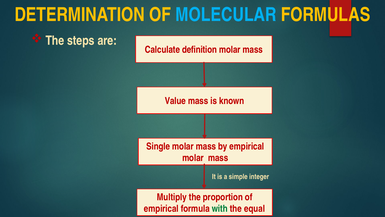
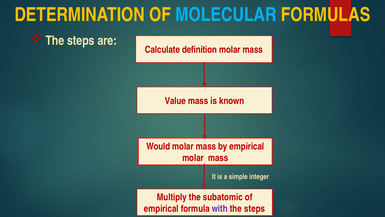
Single: Single -> Would (158, 146)
proportion: proportion -> subatomic (223, 197)
with colour: green -> purple (220, 208)
equal: equal -> steps (255, 208)
